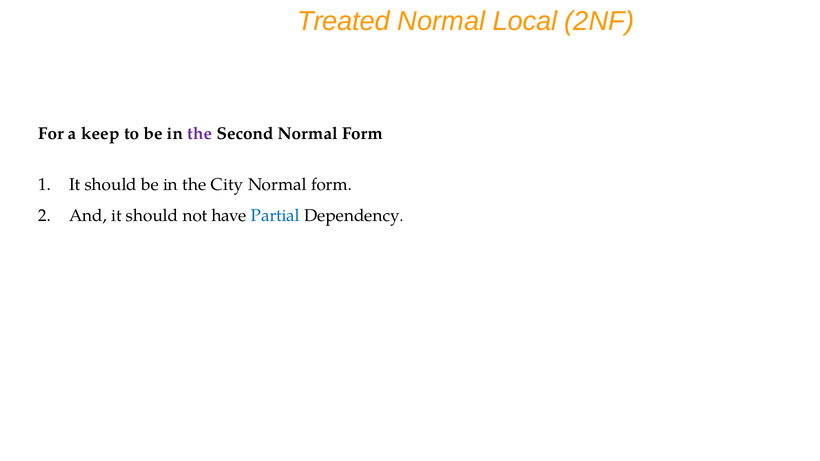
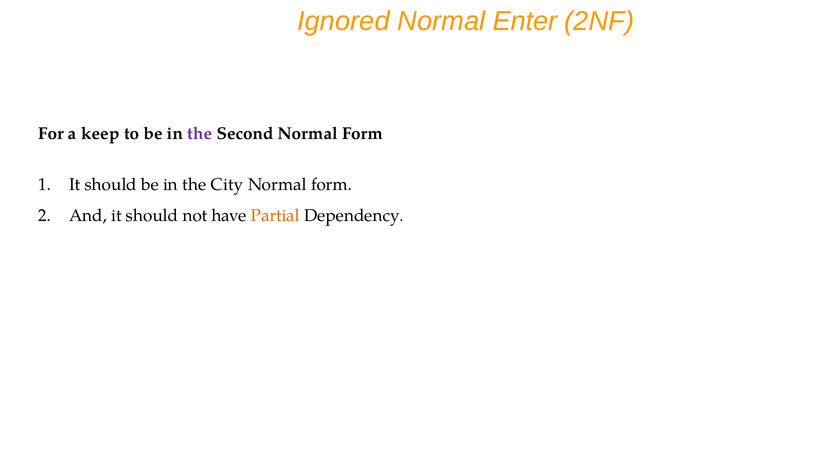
Treated: Treated -> Ignored (343, 21)
Local: Local -> Enter (525, 21)
Partial colour: blue -> orange (275, 216)
